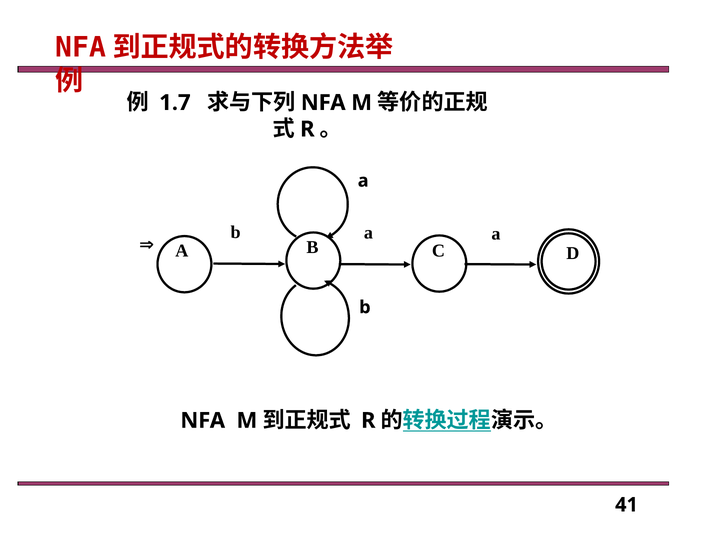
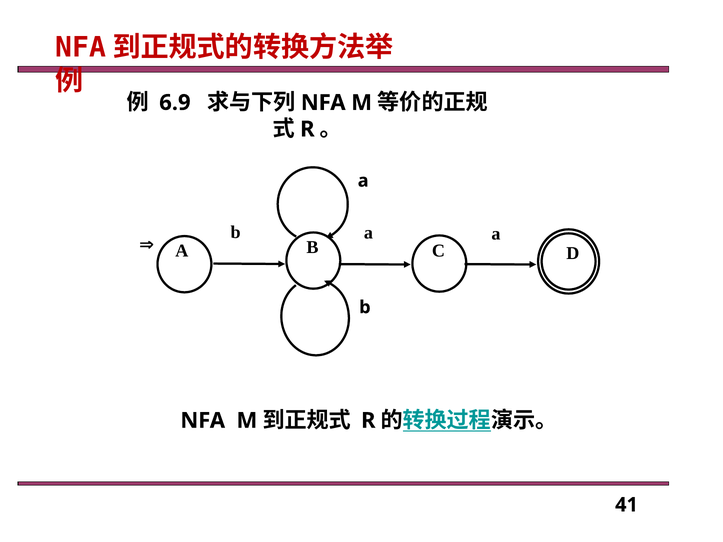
1.7: 1.7 -> 6.9 (175, 103)
